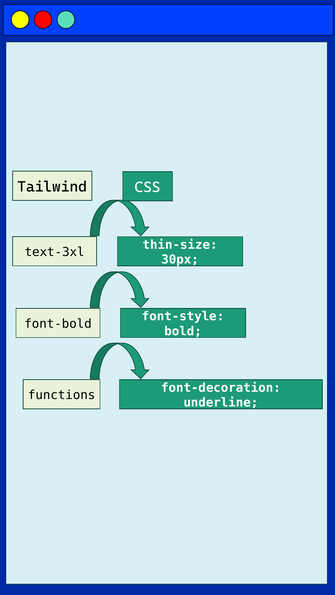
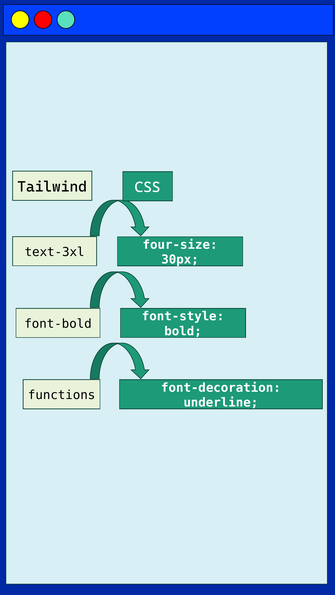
thin-size: thin-size -> four-size (180, 245)
